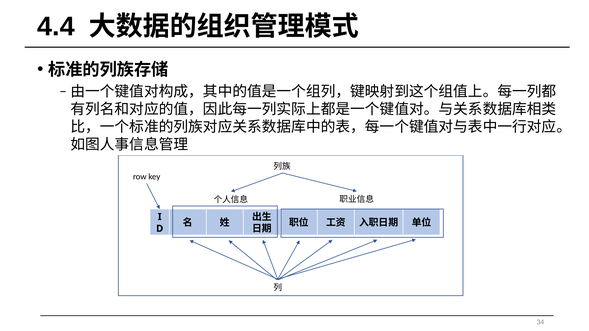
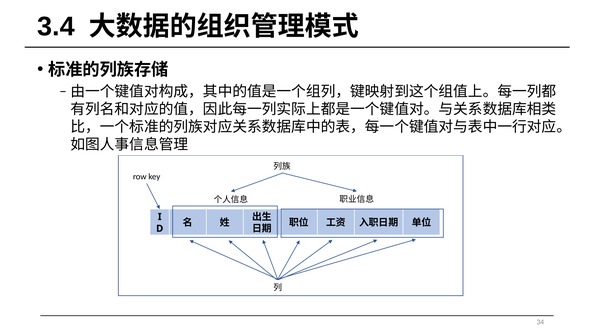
4.4: 4.4 -> 3.4 (56, 27)
